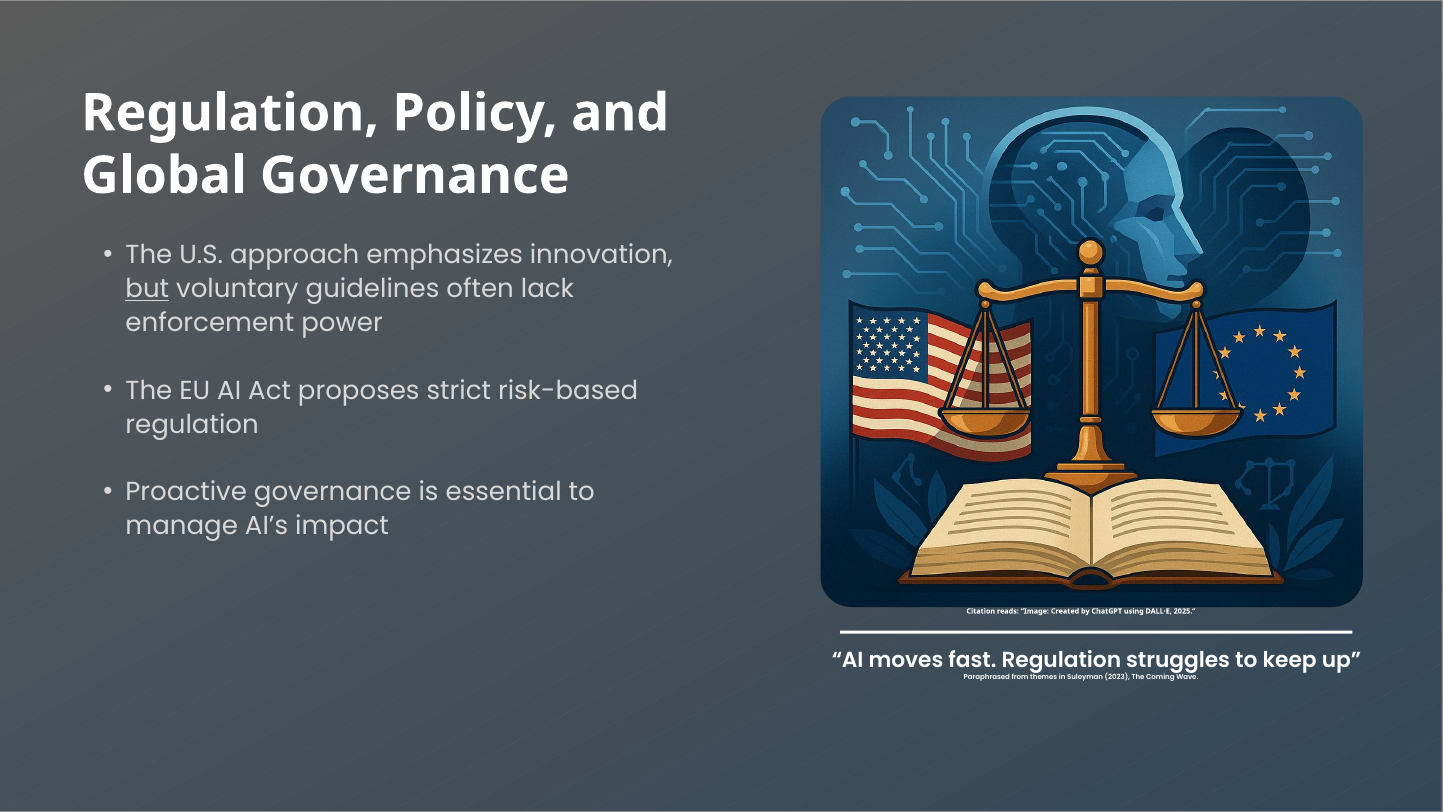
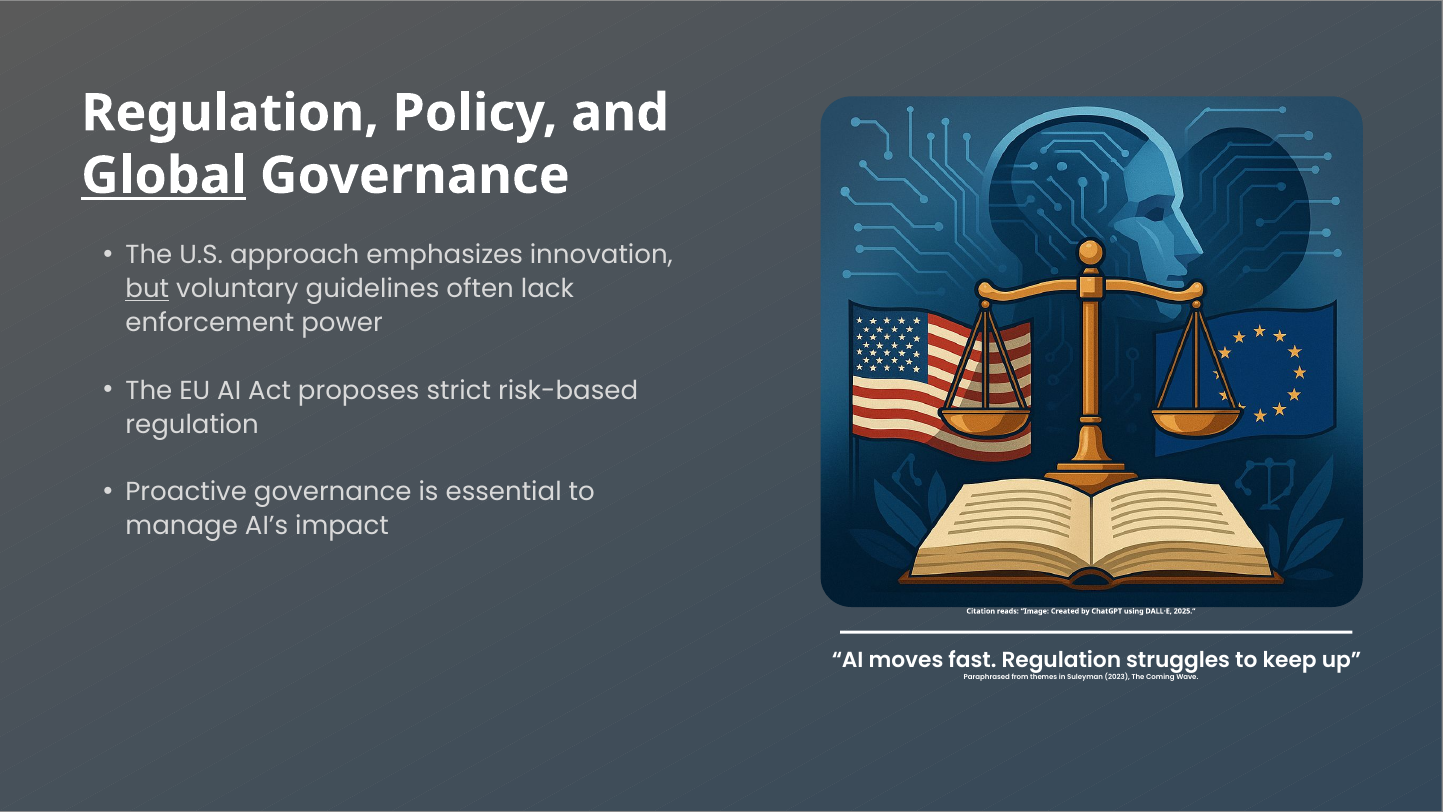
Global underline: none -> present (164, 176)
